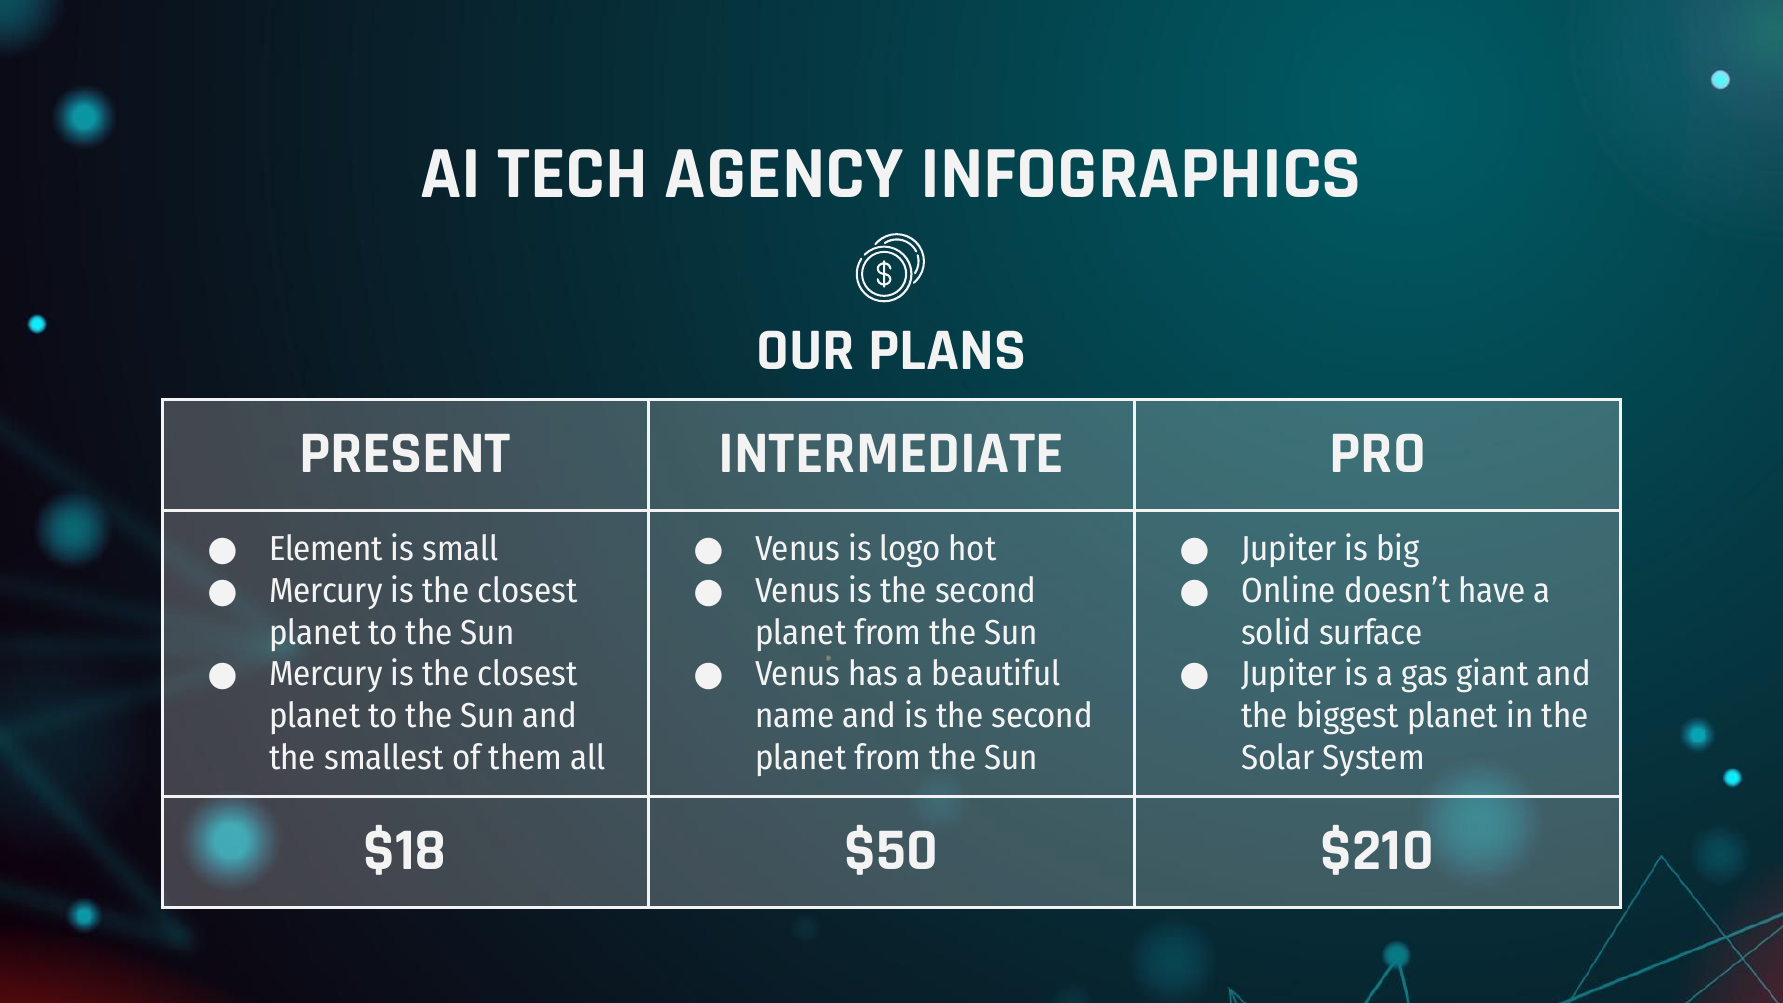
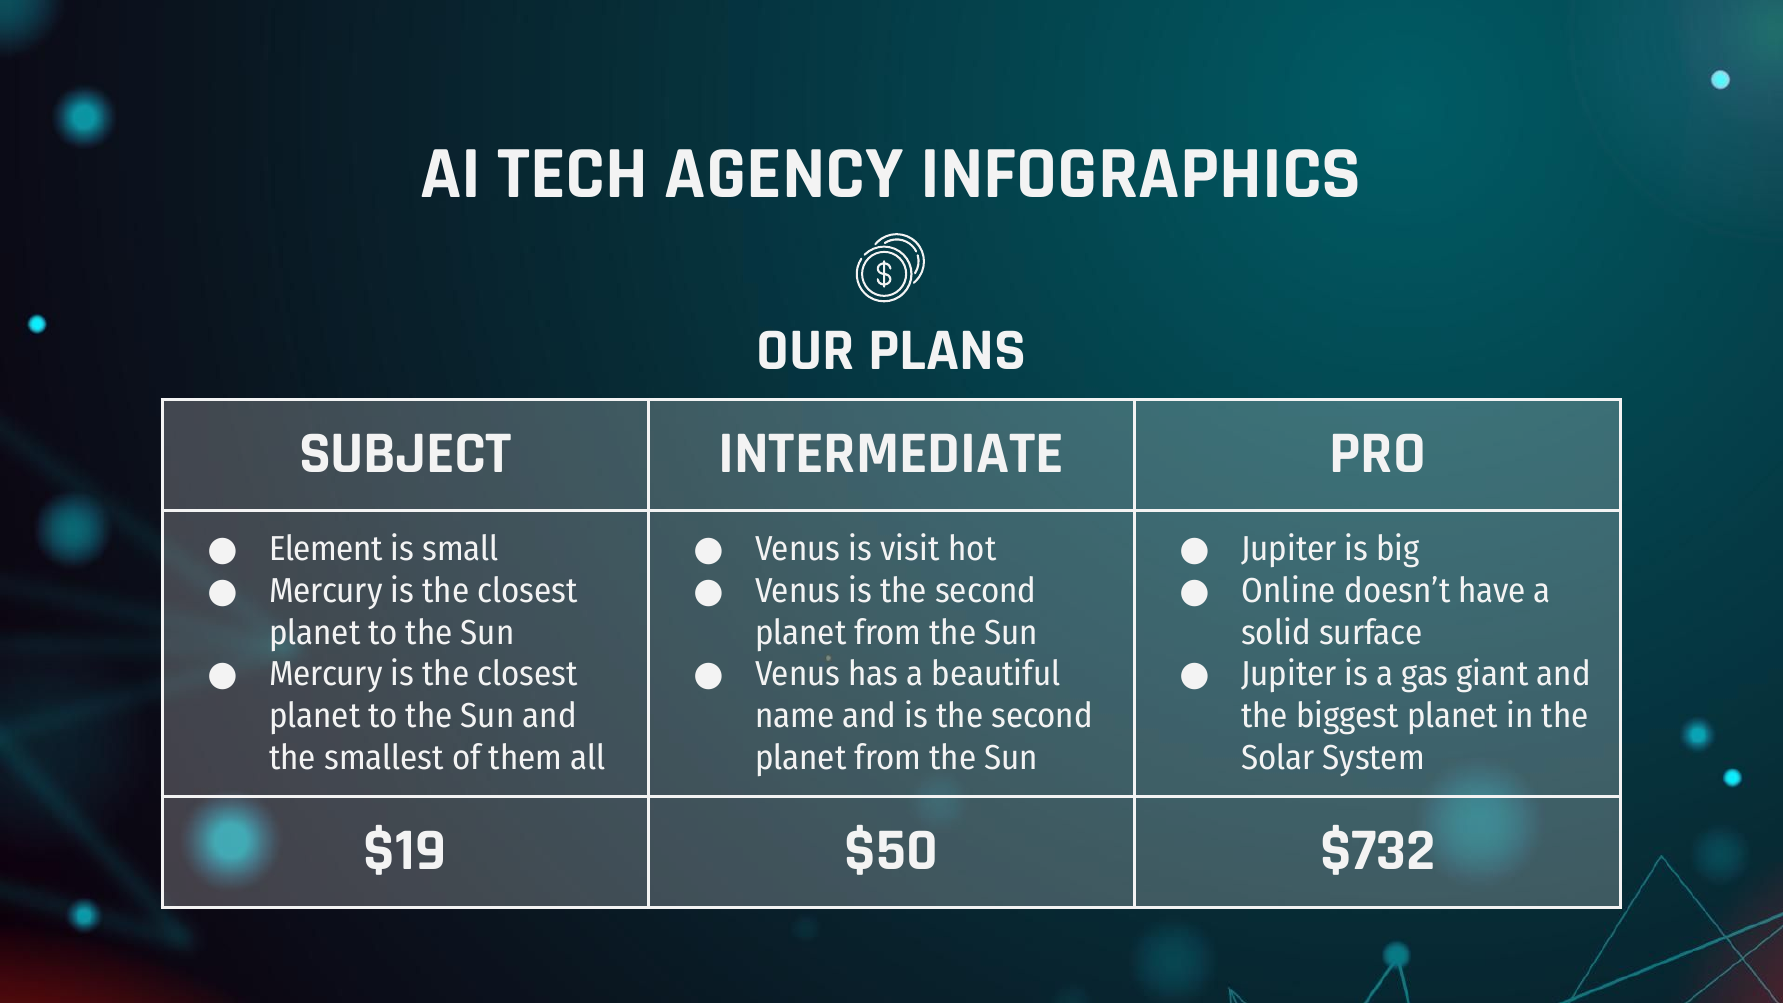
PRESENT: PRESENT -> SUBJECT (406, 453)
logo: logo -> visit (910, 550)
$18: $18 -> $19 (405, 850)
$210: $210 -> $732 (1378, 850)
